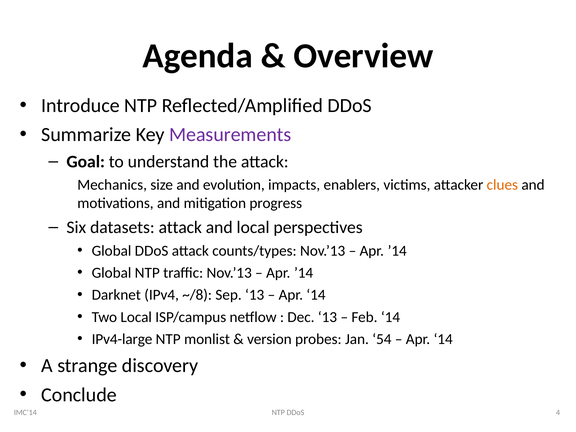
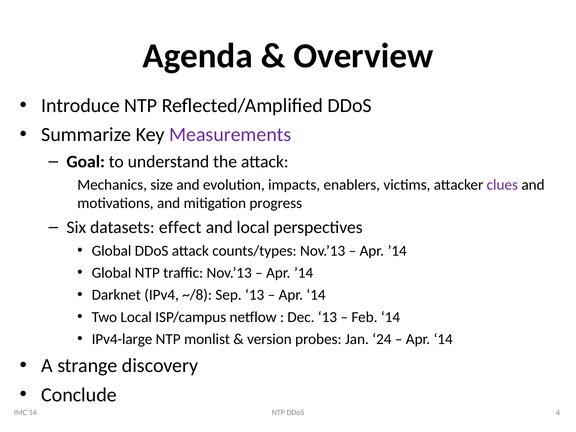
clues colour: orange -> purple (502, 185)
datasets attack: attack -> effect (180, 227)
54: 54 -> 24 (382, 339)
